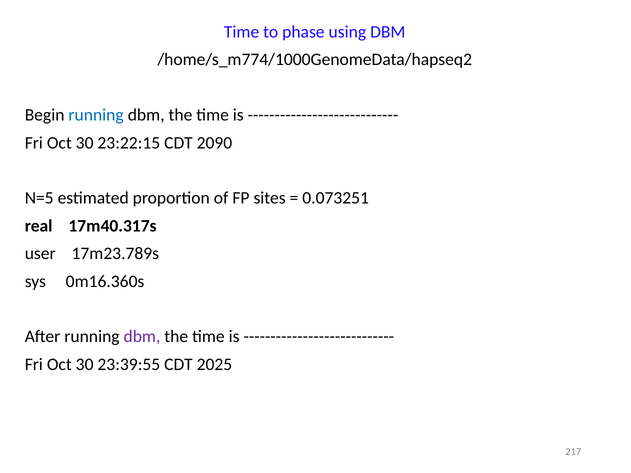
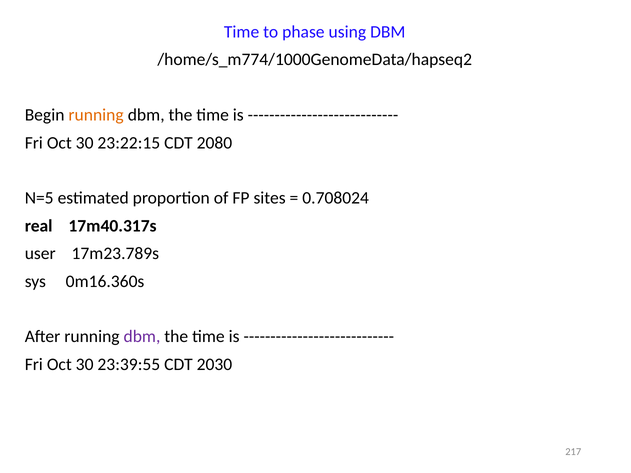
running colour: blue -> orange (96, 115)
2090: 2090 -> 2080 (214, 143)
0.073251: 0.073251 -> 0.708024 (336, 198)
2025: 2025 -> 2030 (214, 365)
